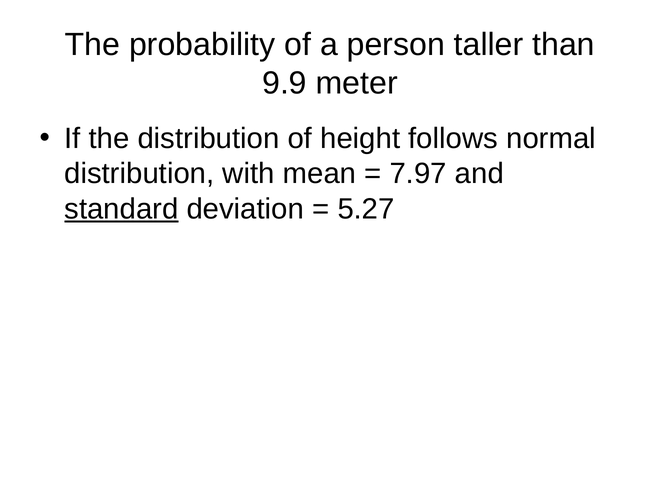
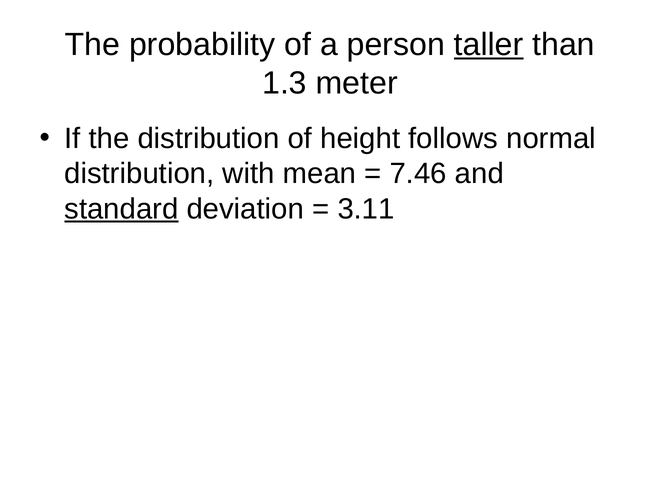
taller underline: none -> present (489, 45)
9.9: 9.9 -> 1.3 (284, 83)
7.97: 7.97 -> 7.46 (418, 174)
5.27: 5.27 -> 3.11 (366, 209)
